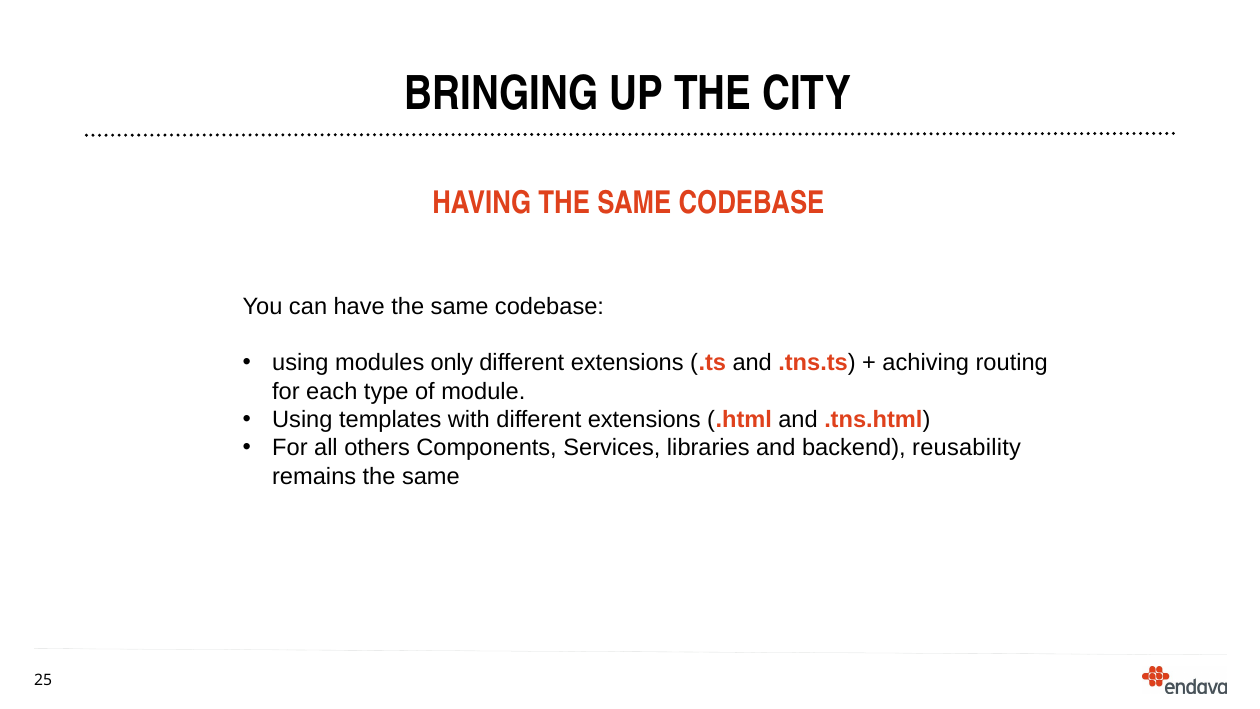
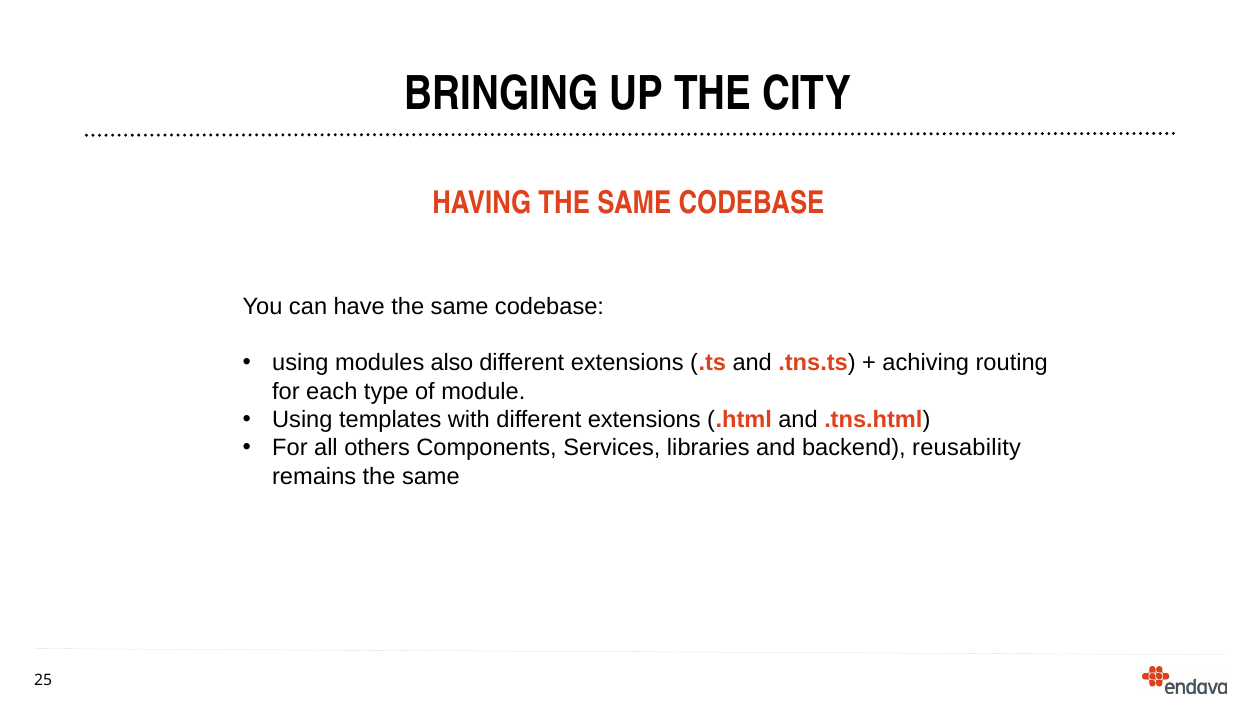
only: only -> also (452, 363)
